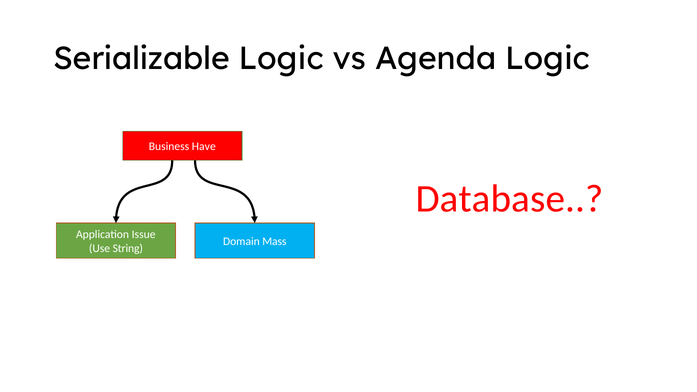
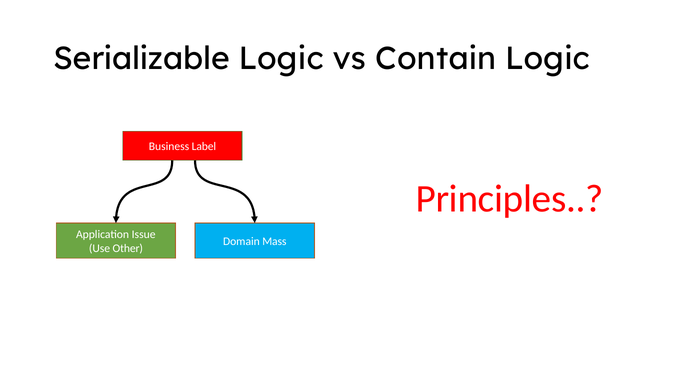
Agenda: Agenda -> Contain (436, 59)
Have: Have -> Label (204, 147)
Database: Database -> Principles (510, 199)
String: String -> Other (128, 248)
